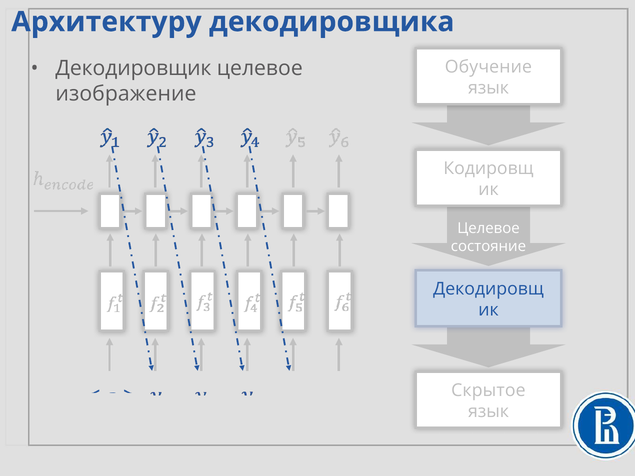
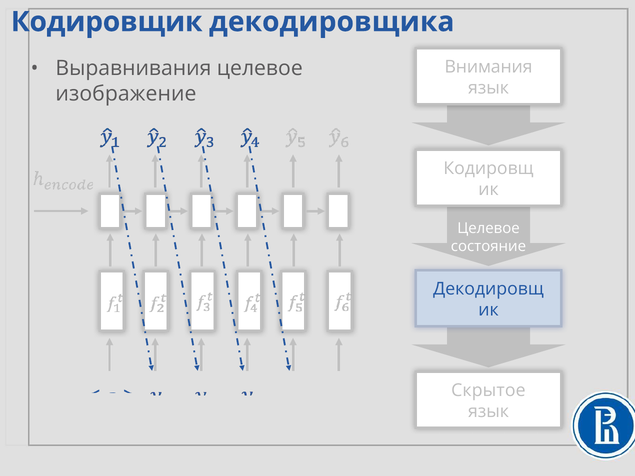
Архитектуру: Архитектуру -> Кодировщик (107, 22)
Декодировщик: Декодировщик -> Выравнивания (133, 68)
Обучение: Обучение -> Внимания (489, 67)
